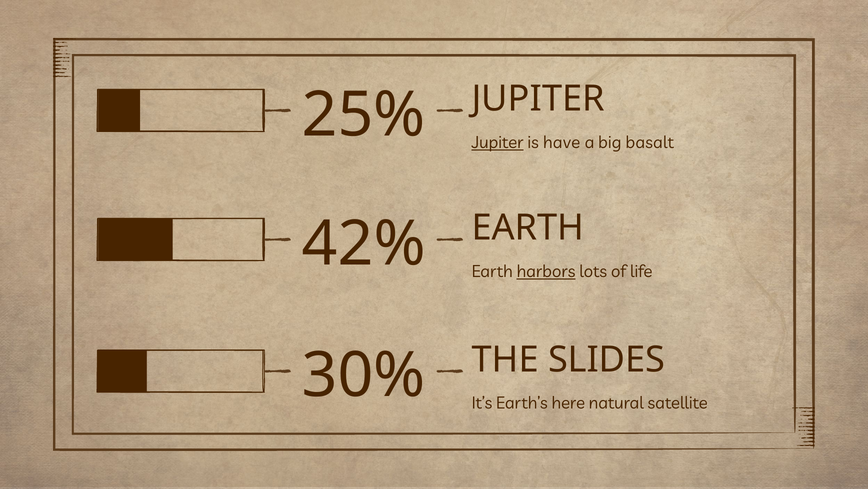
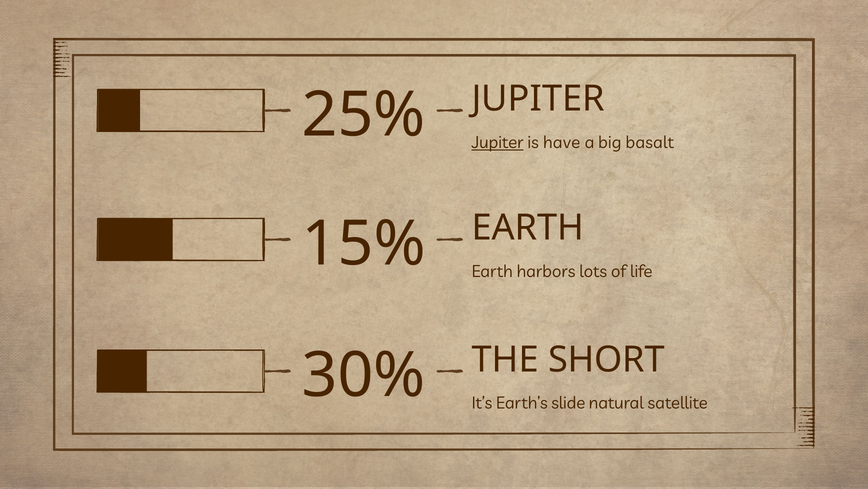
42%: 42% -> 15% (364, 244)
harbors underline: present -> none (546, 271)
SLIDES: SLIDES -> SHORT (606, 359)
here: here -> slide (568, 403)
